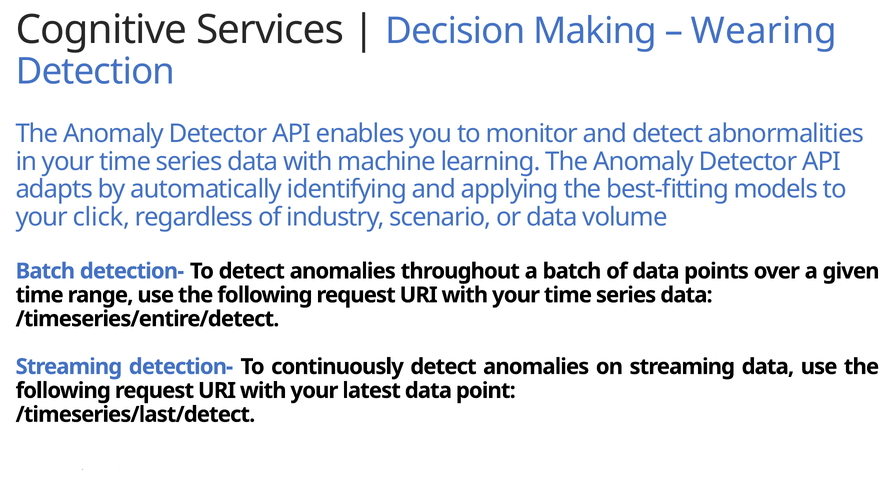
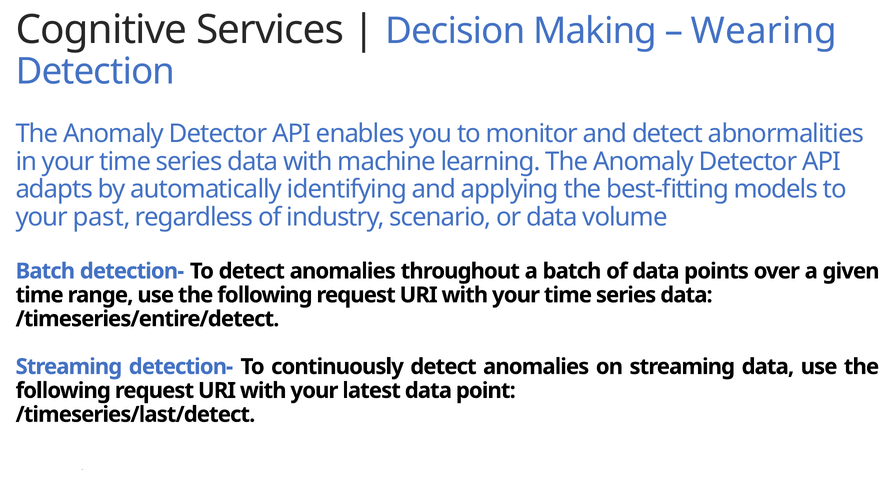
click: click -> past (102, 217)
